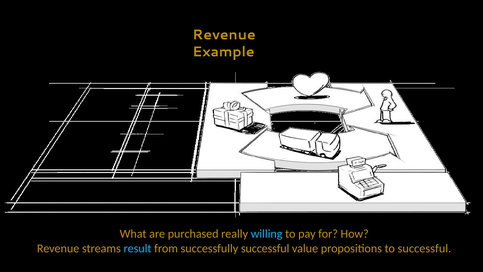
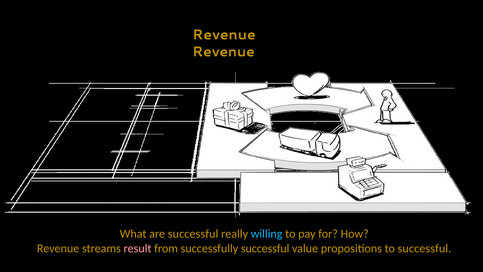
Example: Example -> Revenue (223, 52)
are purchased: purchased -> successful (193, 234)
result colour: light blue -> pink (138, 248)
